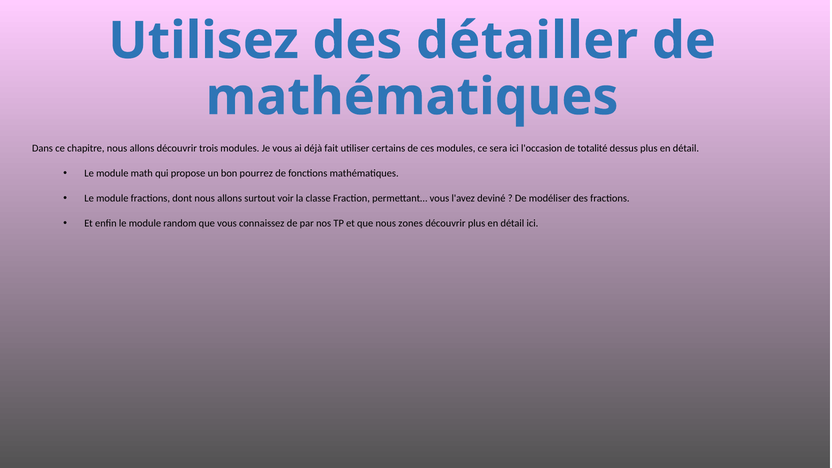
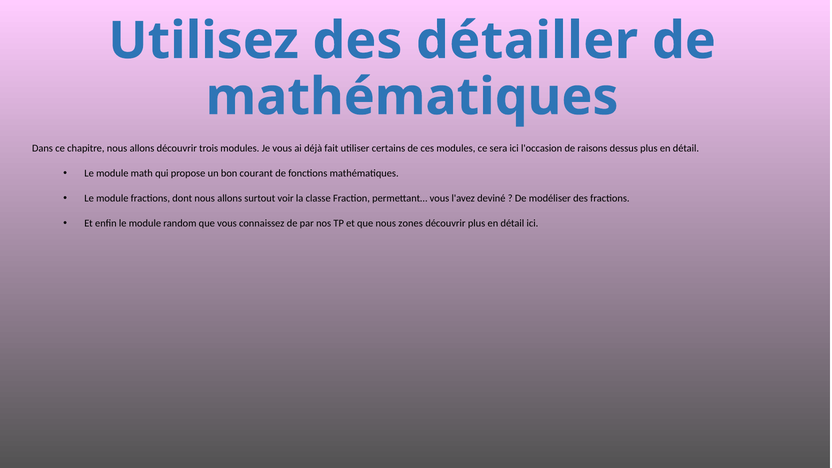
totalité: totalité -> raisons (592, 149)
pourrez: pourrez -> courant (256, 173)
